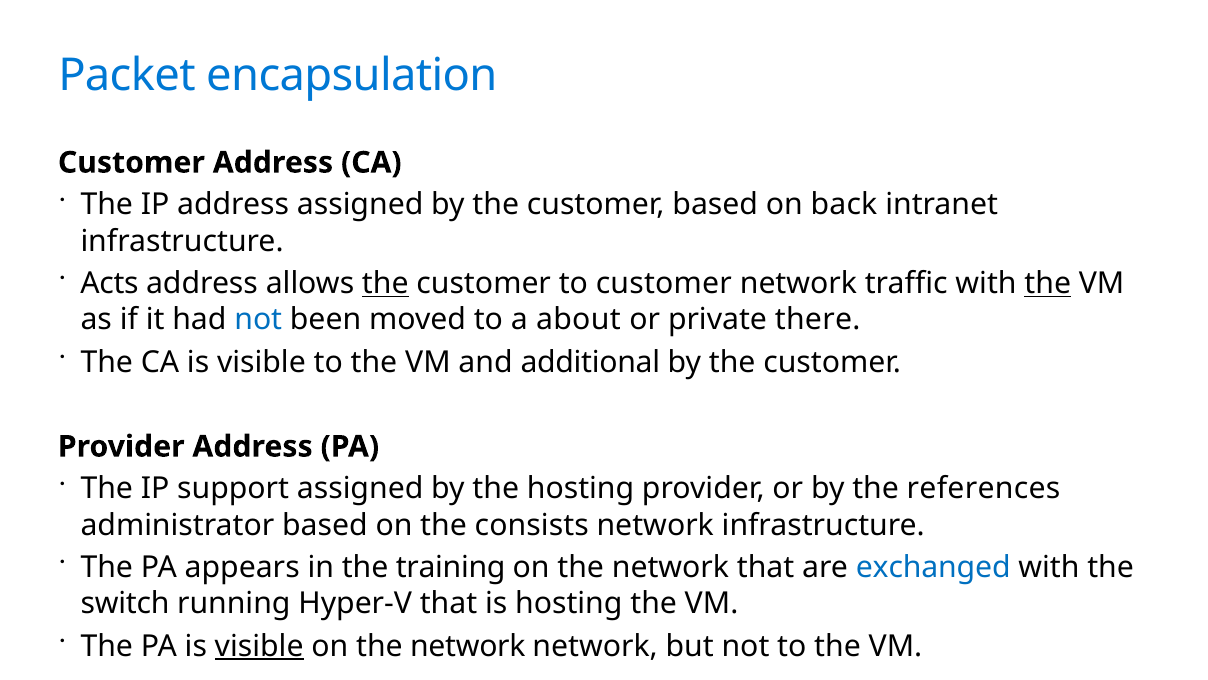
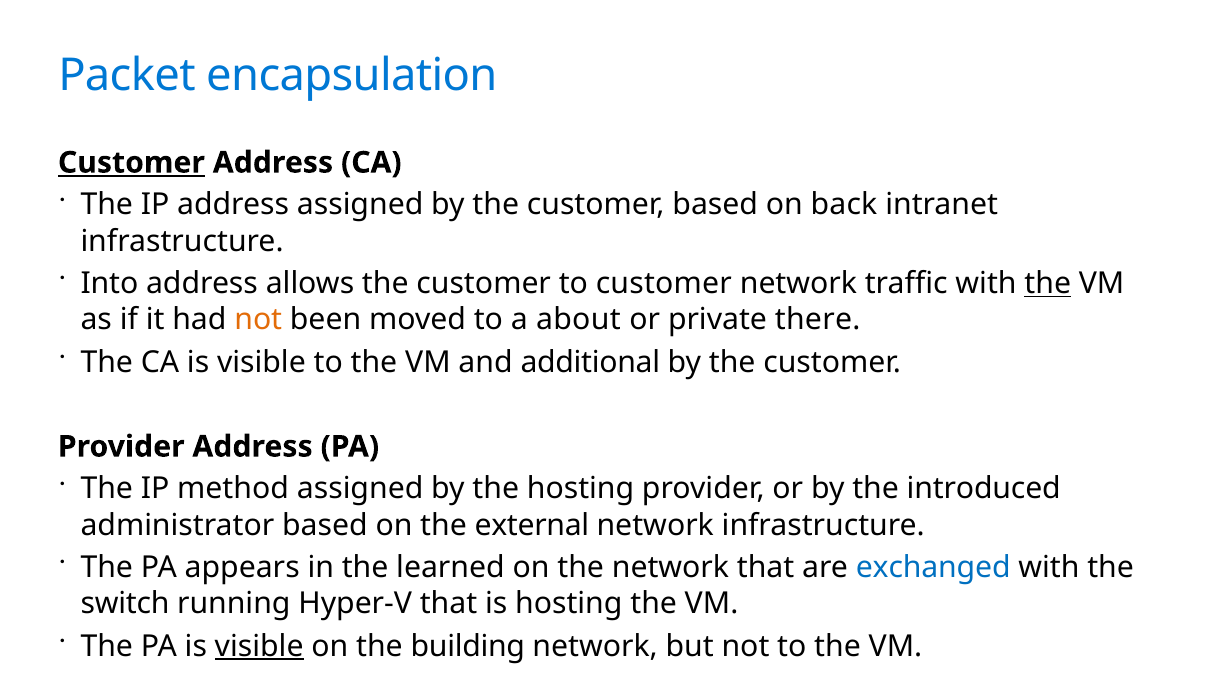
Customer underline: none -> present (131, 162)
Acts: Acts -> Into (109, 283)
the underline: present -> none (385, 283)
not colour: blue -> orange (258, 320)
support: support -> method (233, 489)
references: references -> introduced (984, 489)
consists: consists -> external (532, 525)
training: training -> learned (450, 567)
network: network -> building (468, 646)
